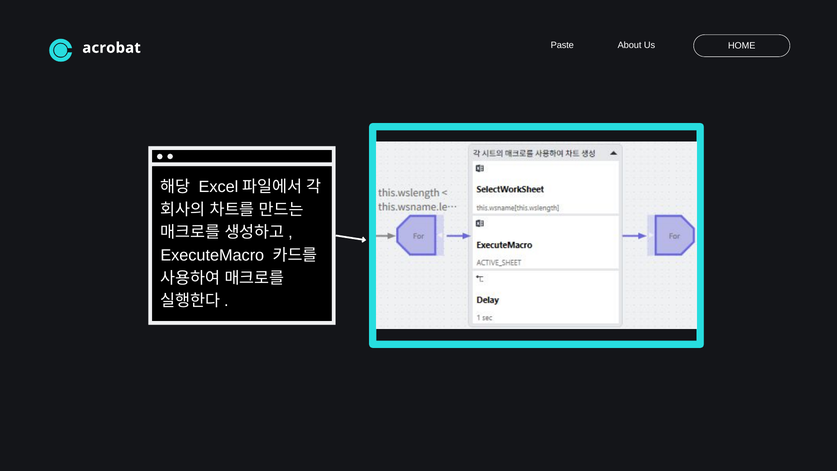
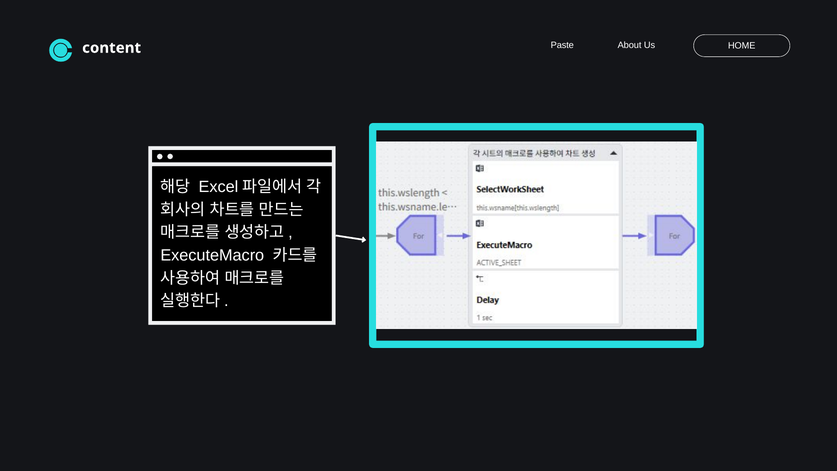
acrobat: acrobat -> content (112, 48)
